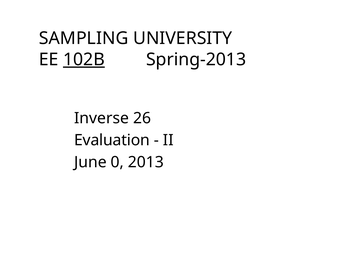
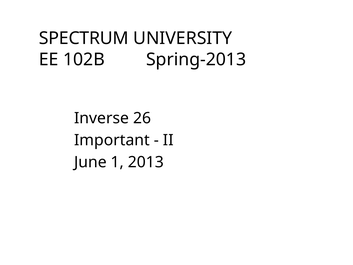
SAMPLING: SAMPLING -> SPECTRUM (84, 38)
102B underline: present -> none (84, 59)
Evaluation: Evaluation -> Important (112, 140)
0: 0 -> 1 (117, 162)
